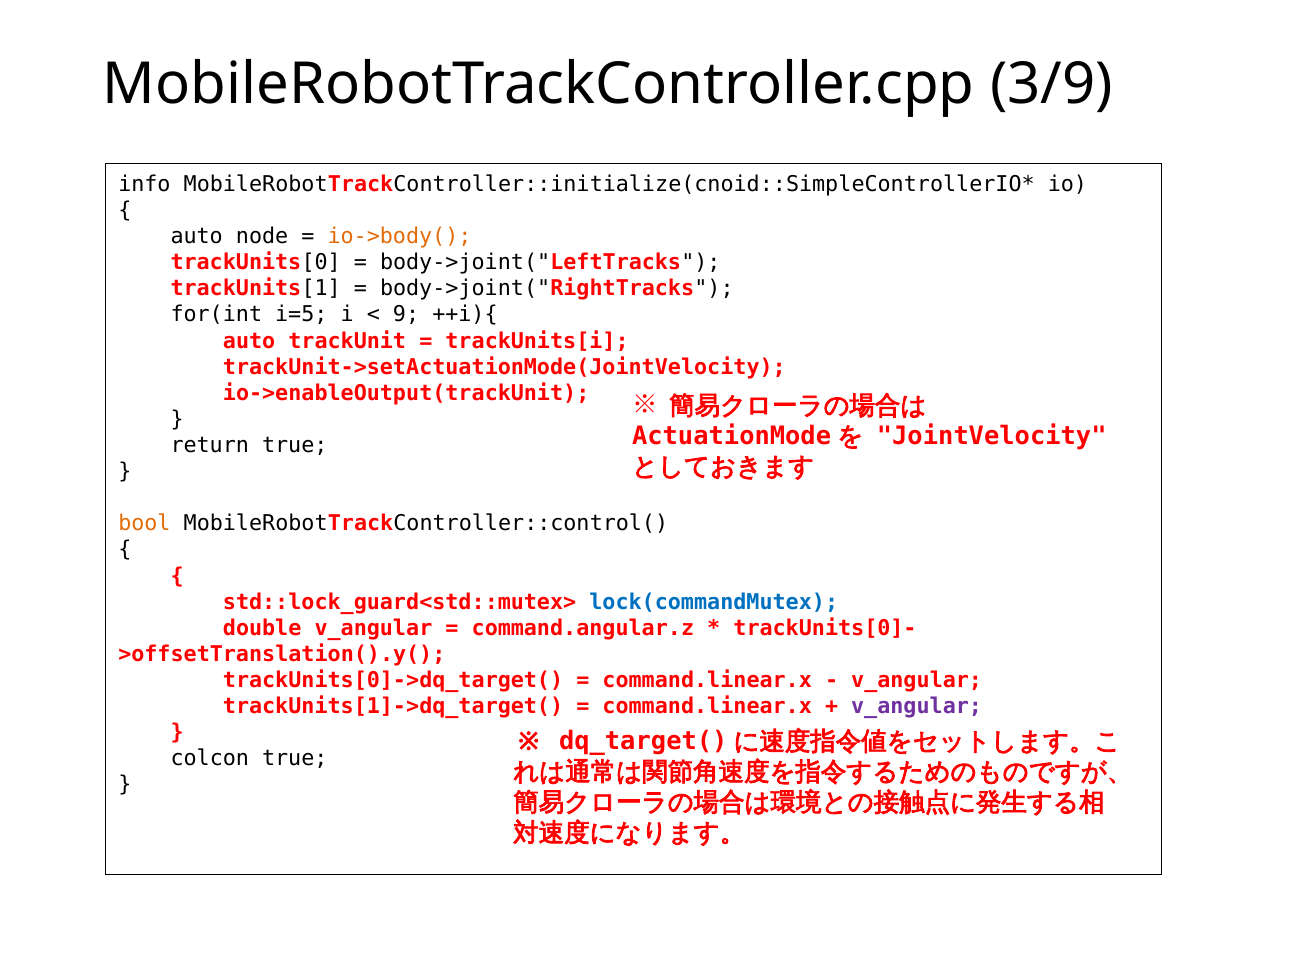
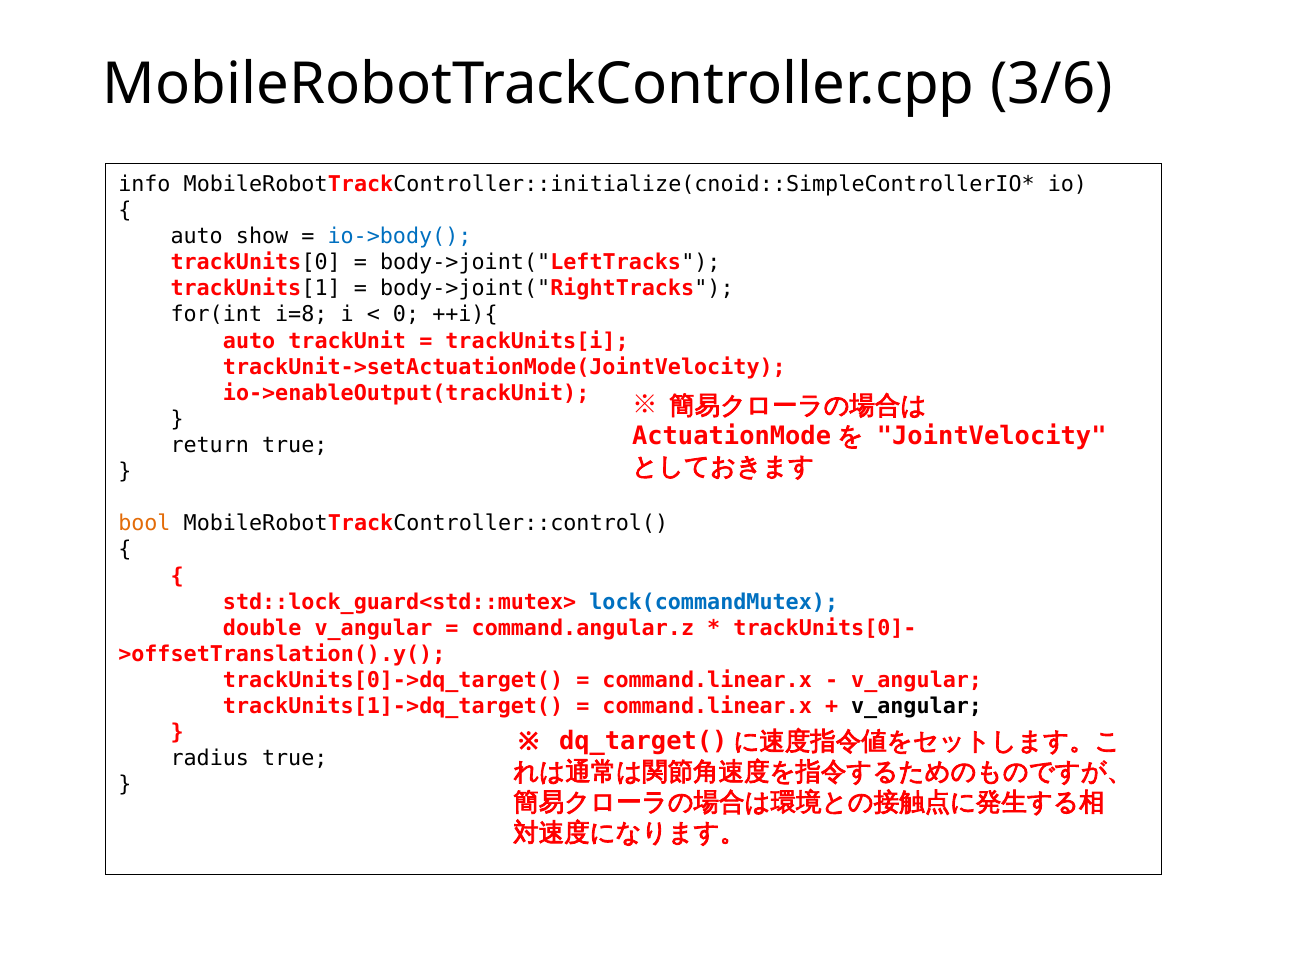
3/9: 3/9 -> 3/6 (1052, 84)
node: node -> show (262, 237)
io->body( colour: orange -> blue (400, 237)
i=5: i=5 -> i=8 (301, 315)
9: 9 -> 0 (406, 315)
v_angular colour: purple -> black (917, 707)
colcon: colcon -> radius (210, 759)
